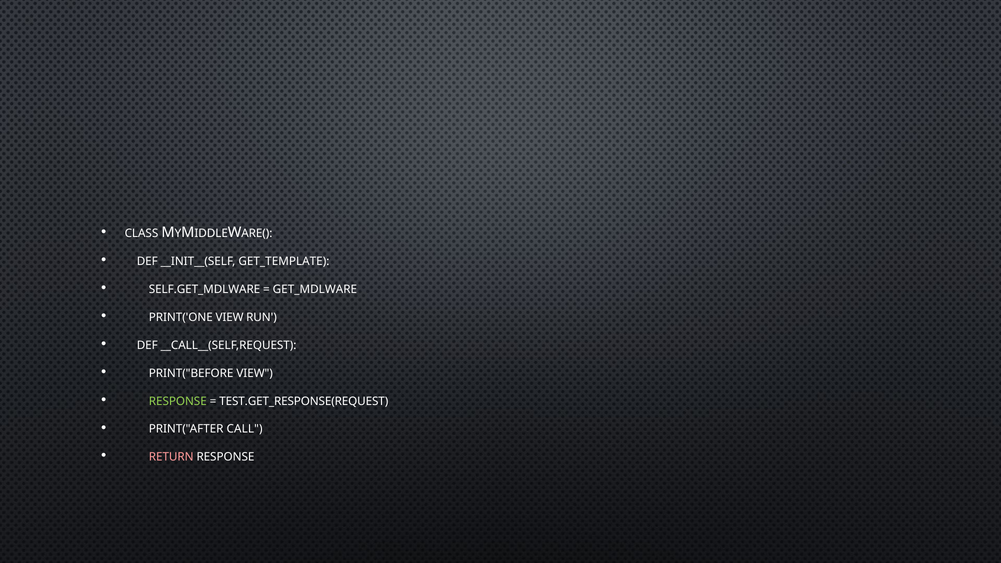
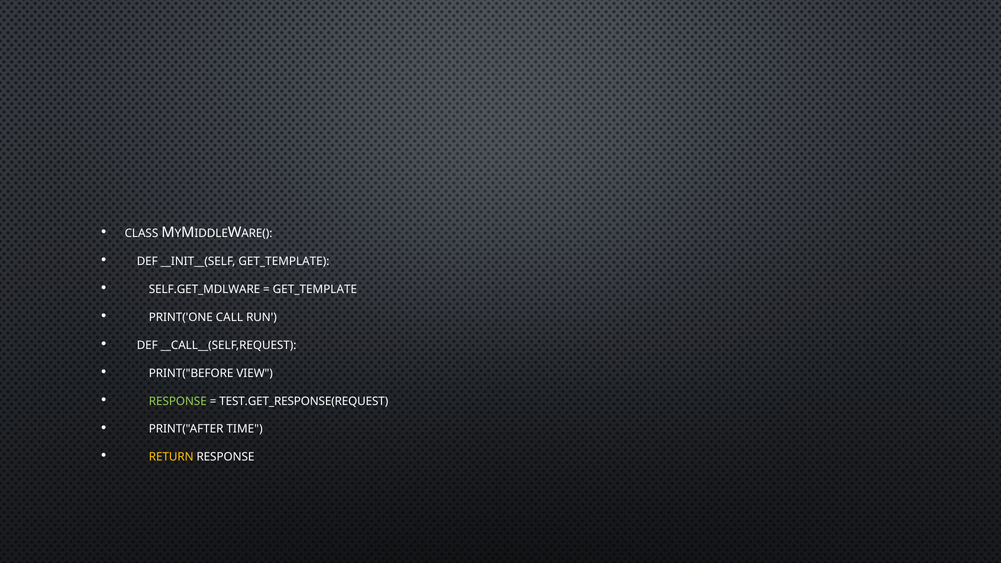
GET_MDLWARE: GET_MDLWARE -> GET_TEMPLATE (315, 289)
PRINT('ONE VIEW: VIEW -> CALL (229, 317)
CALL: CALL -> TIME (245, 429)
RETURN colour: pink -> yellow (171, 457)
